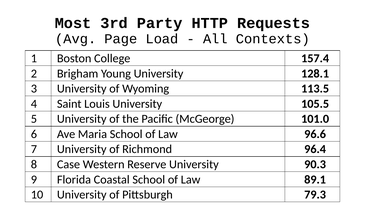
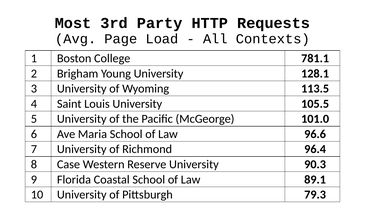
157.4: 157.4 -> 781.1 (315, 58)
